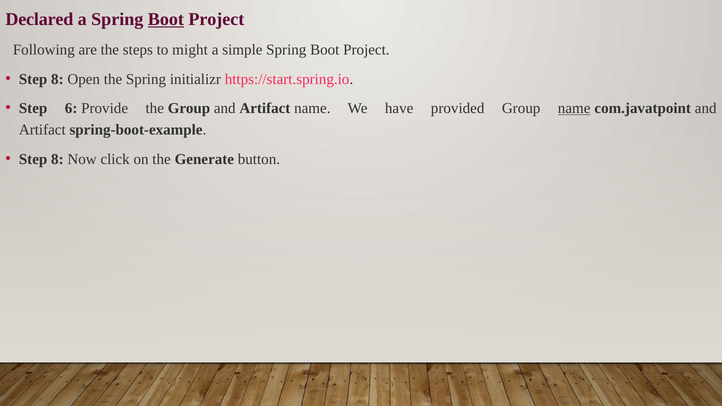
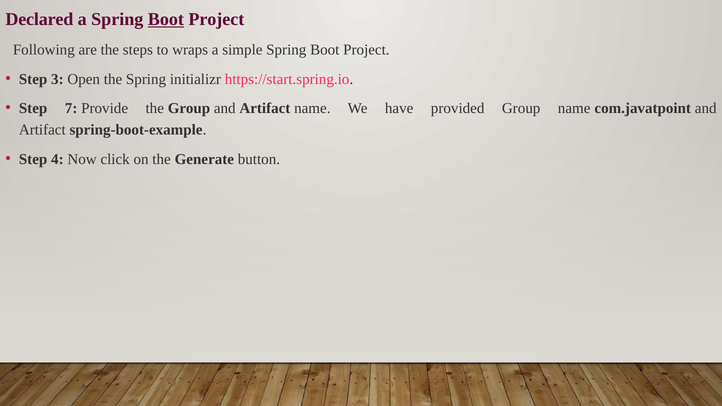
might: might -> wraps (190, 50)
8: 8 -> 3 (57, 79)
6: 6 -> 7 (71, 108)
name underline: present -> none (574, 108)
8: 8 -> 4 (57, 159)
